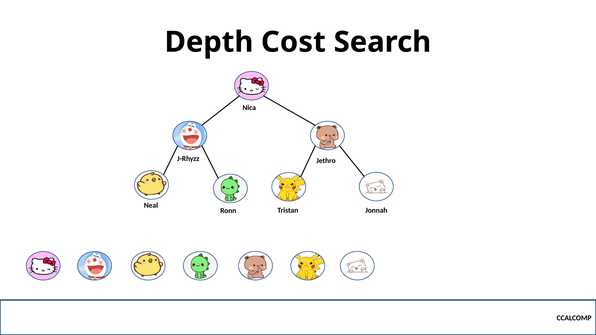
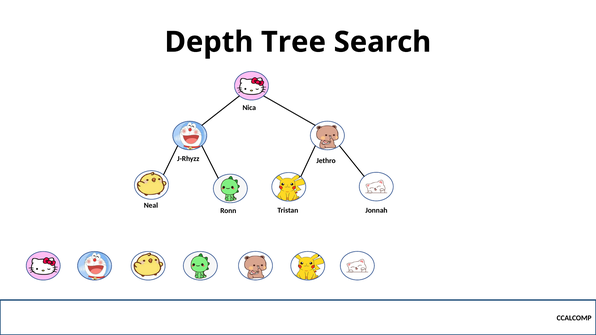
Cost: Cost -> Tree (293, 42)
